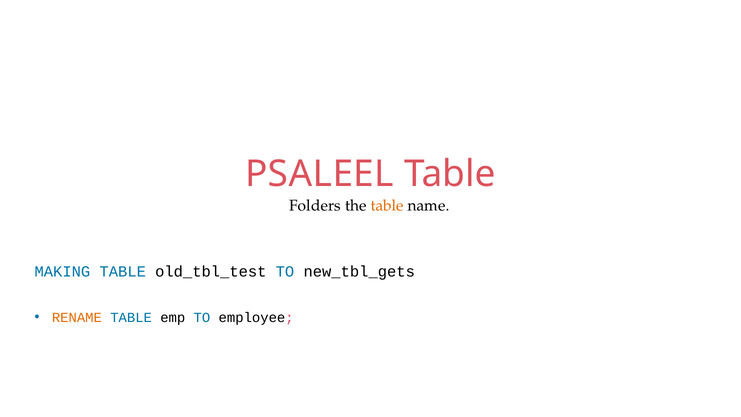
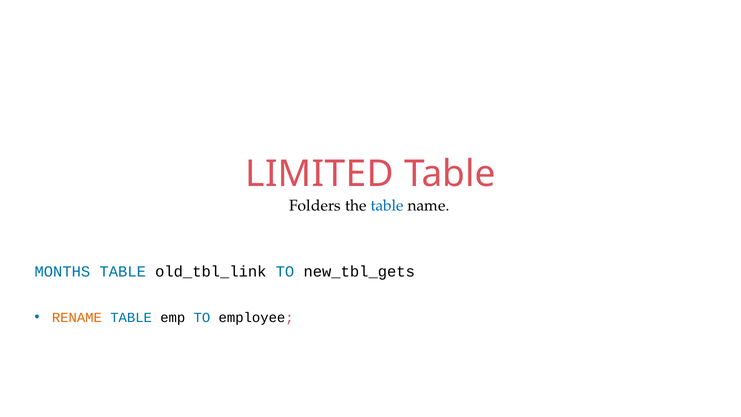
PSALEEL: PSALEEL -> LIMITED (320, 174)
table colour: orange -> blue (387, 205)
MAKING: MAKING -> MONTHS (62, 272)
old_tbl_test: old_tbl_test -> old_tbl_link (211, 272)
